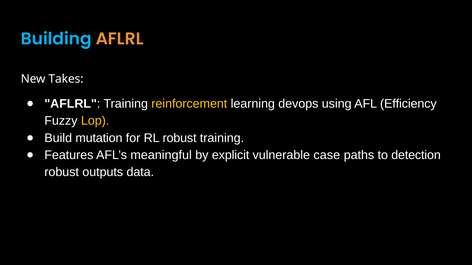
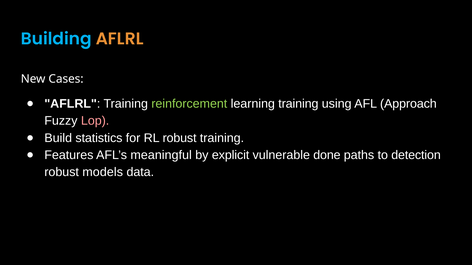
Takes: Takes -> Cases (66, 79)
reinforcement colour: yellow -> light green (189, 104)
learning devops: devops -> training (298, 104)
Efficiency: Efficiency -> Approach (408, 104)
Lop colour: yellow -> pink (95, 121)
mutation: mutation -> statistics (99, 138)
case: case -> done (327, 155)
outputs: outputs -> models (103, 173)
